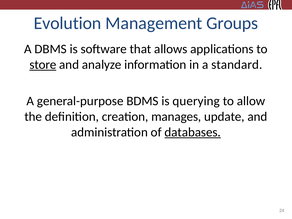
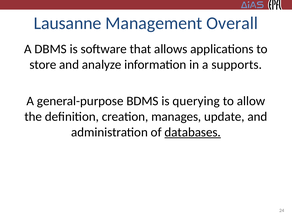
Evolution: Evolution -> Lausanne (68, 23)
Groups: Groups -> Overall (232, 23)
store underline: present -> none (43, 65)
standard: standard -> supports (237, 65)
